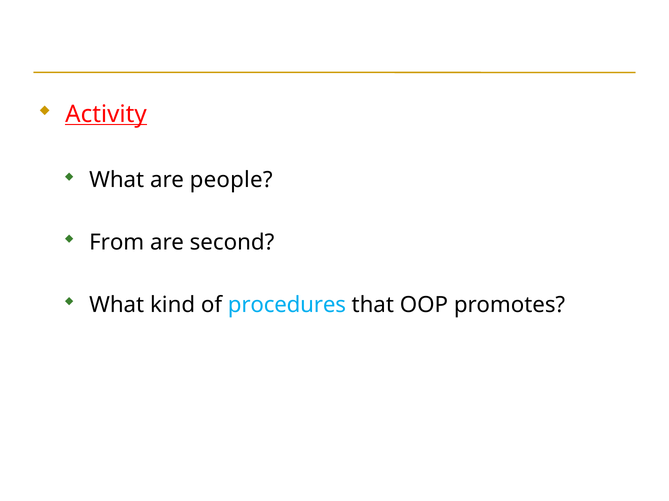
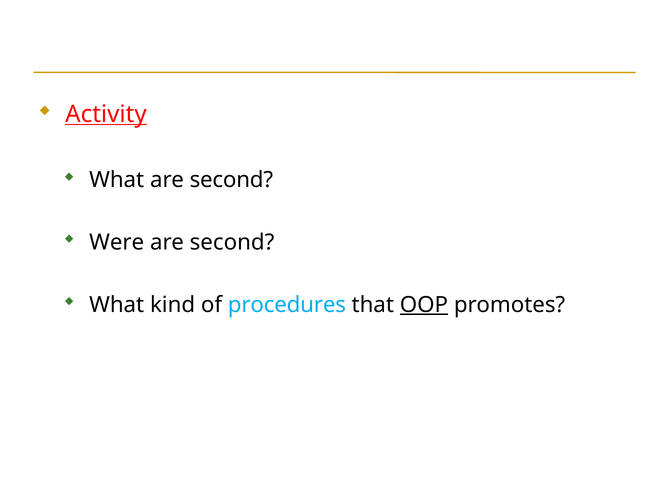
What are people: people -> second (231, 180)
From: From -> Were (117, 243)
OOP underline: none -> present (424, 305)
